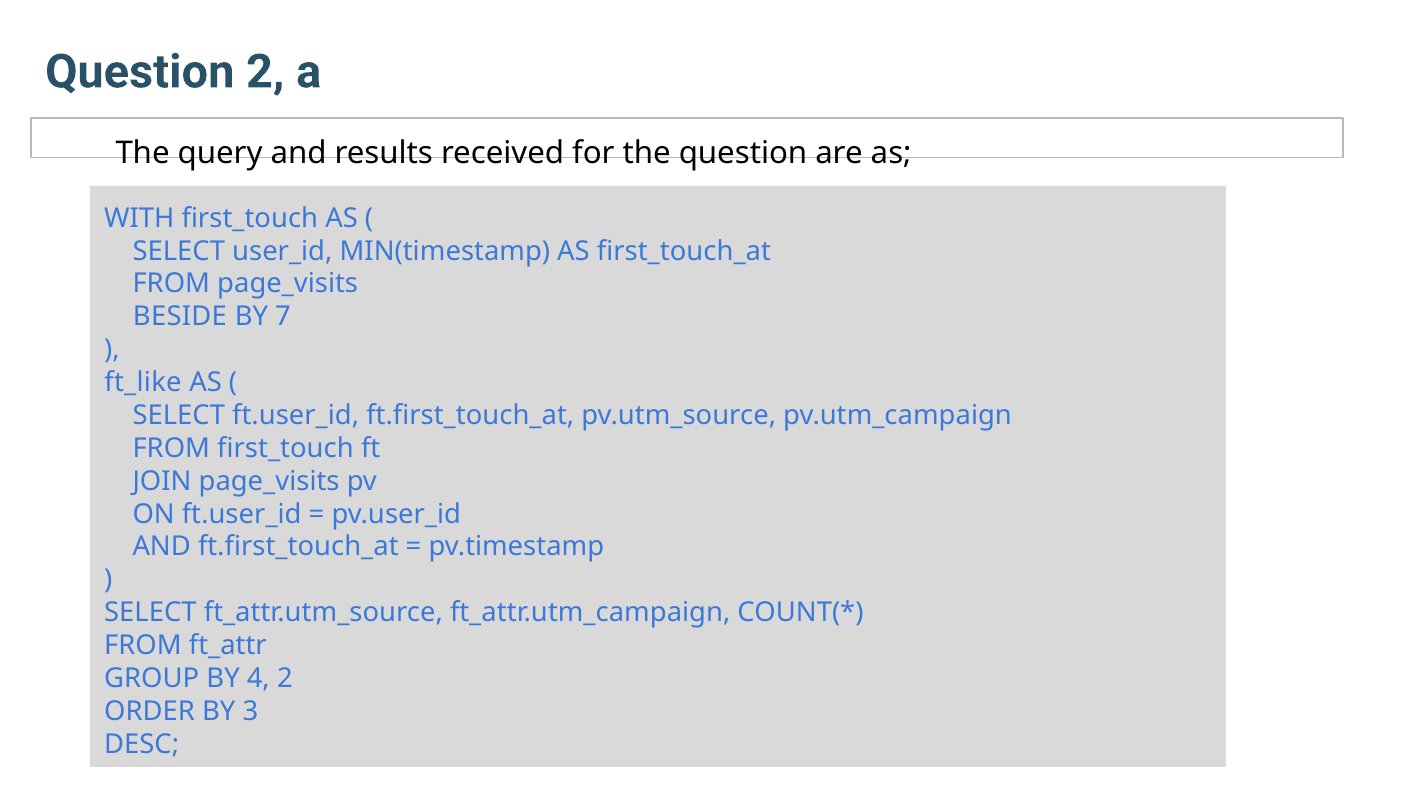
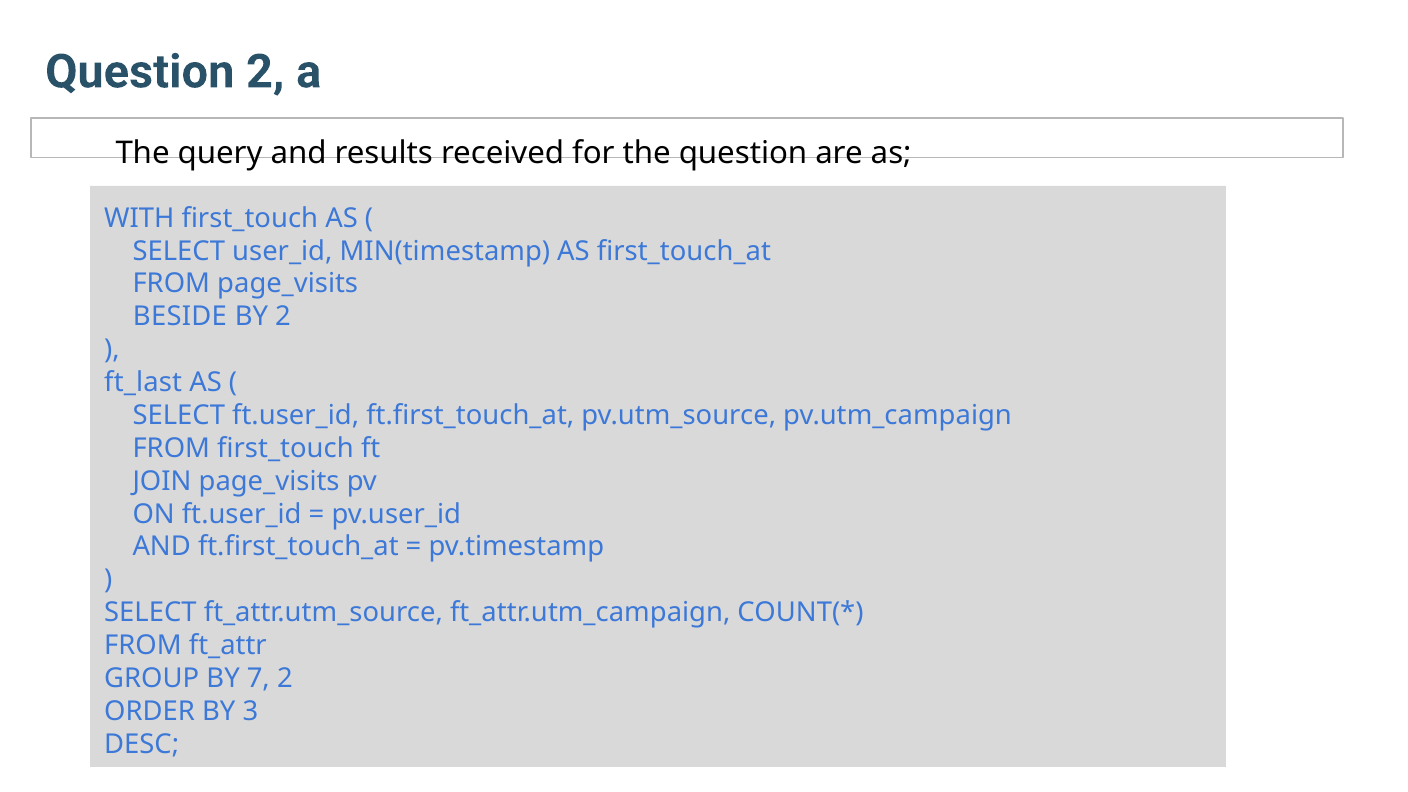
BY 7: 7 -> 2 (283, 317)
ft_like: ft_like -> ft_last (143, 383)
4: 4 -> 7 (258, 678)
